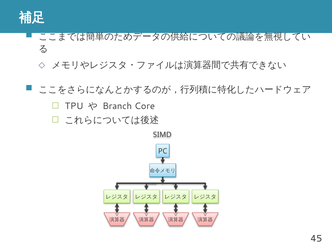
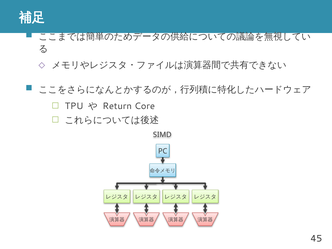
Branch: Branch -> Return (117, 106)
